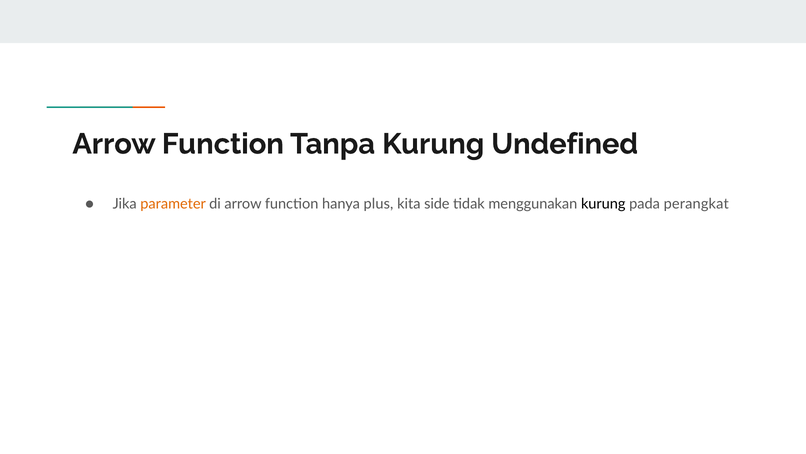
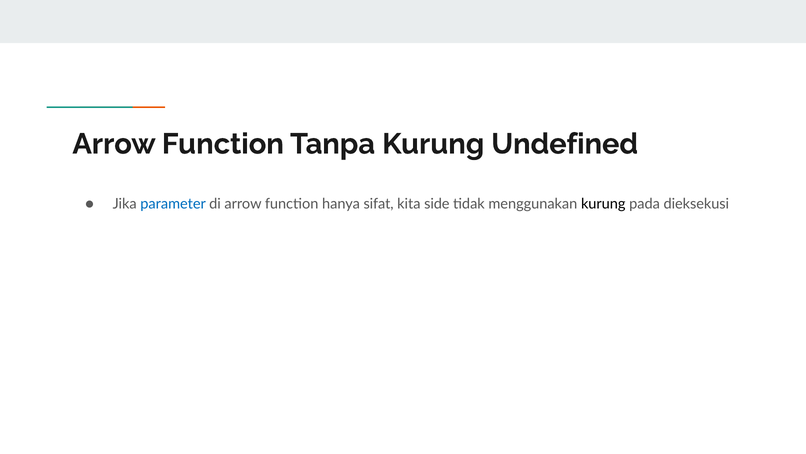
parameter colour: orange -> blue (173, 204)
plus: plus -> sifat (379, 204)
perangkat: perangkat -> dieksekusi (696, 204)
